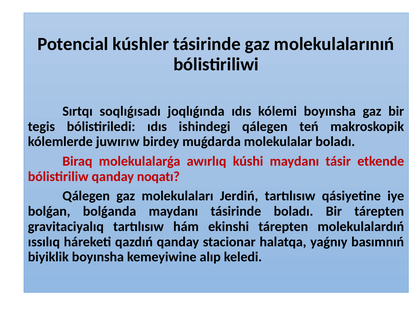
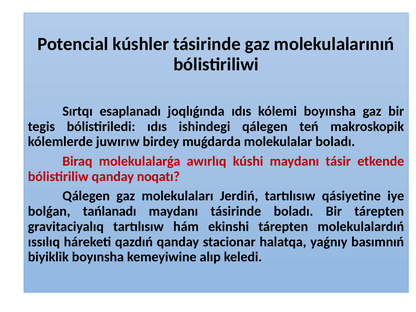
soqlıǵısadı: soqlıǵısadı -> esaplanadı (130, 111)
bolǵanda: bolǵanda -> tańlanadı (110, 211)
